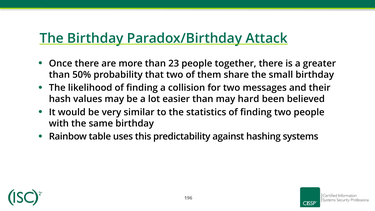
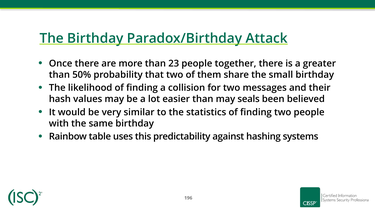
hard: hard -> seals (249, 99)
